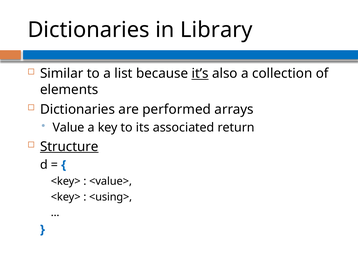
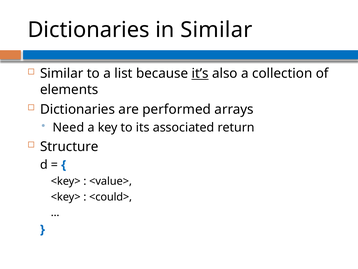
in Library: Library -> Similar (216, 30)
Value: Value -> Need (68, 127)
Structure underline: present -> none (69, 146)
<using>: <using> -> <could> (111, 197)
